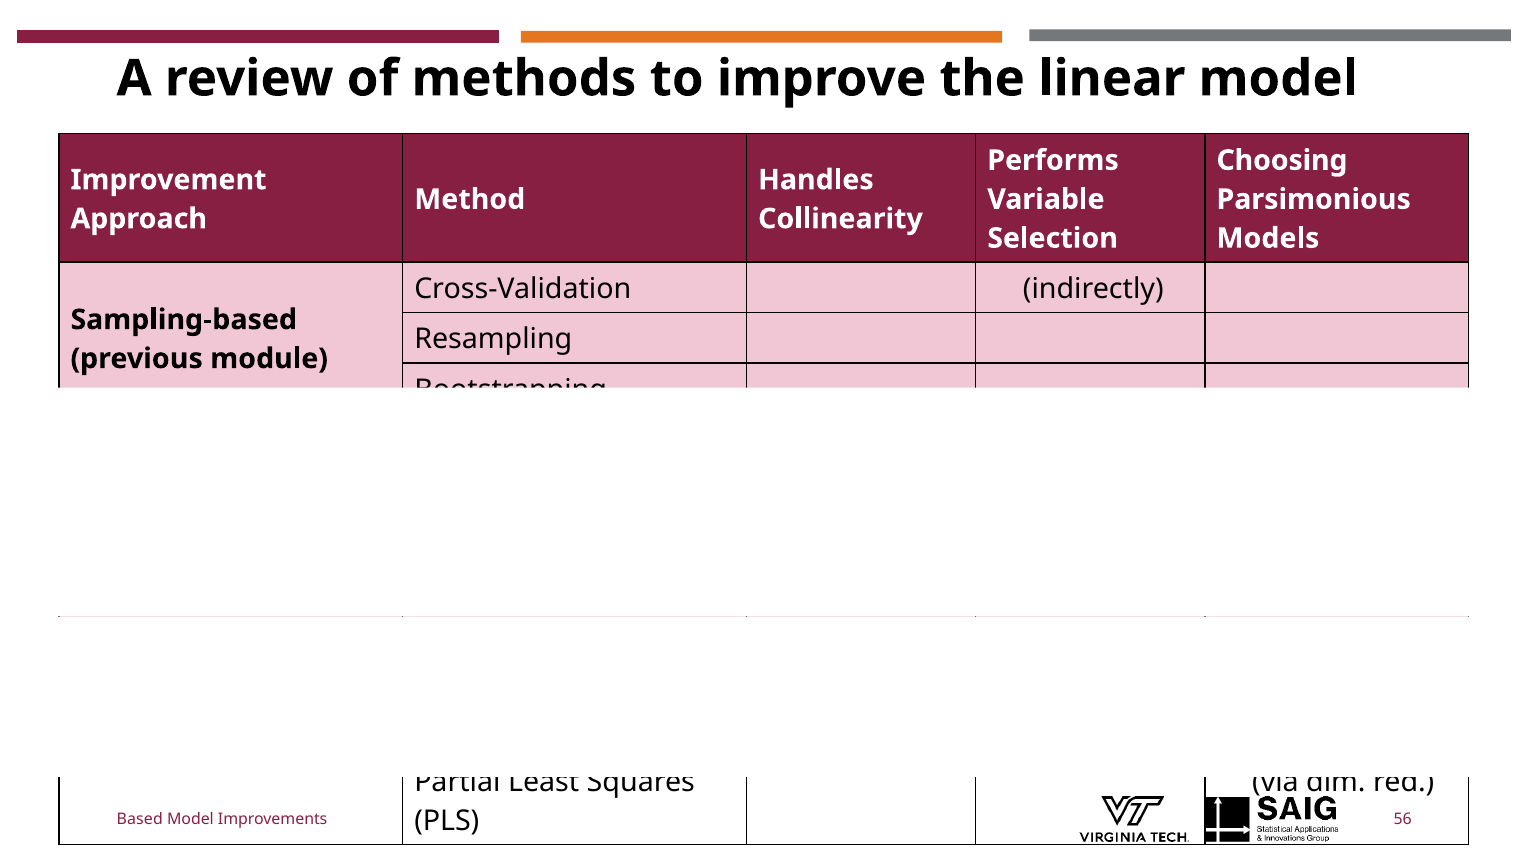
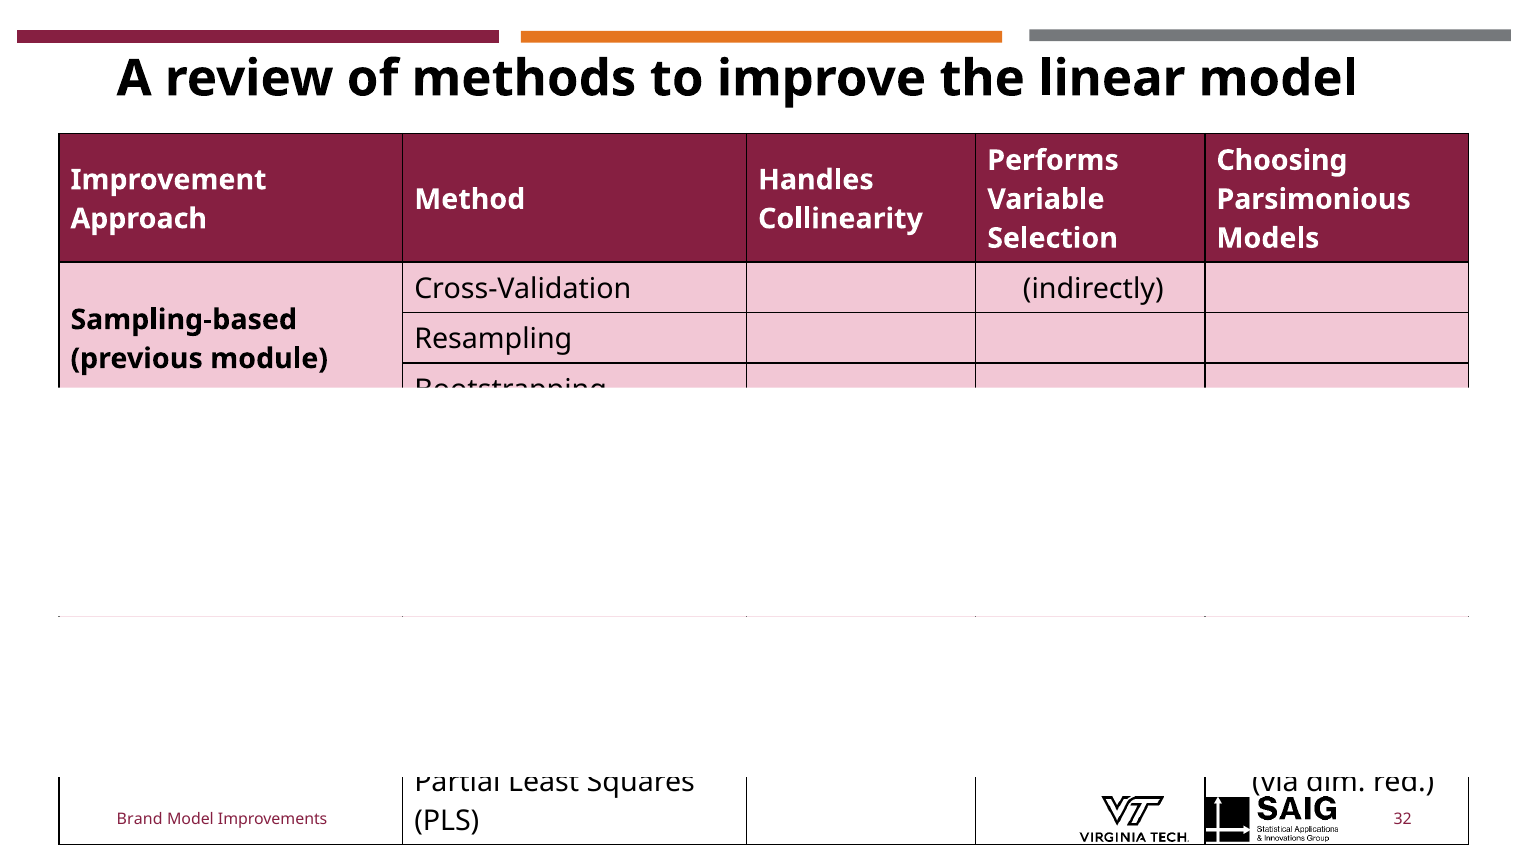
Based: Based -> Brand (140, 819)
56: 56 -> 32 (1403, 819)
